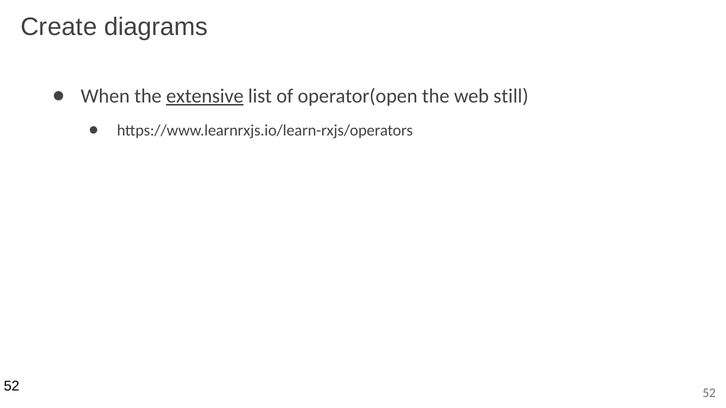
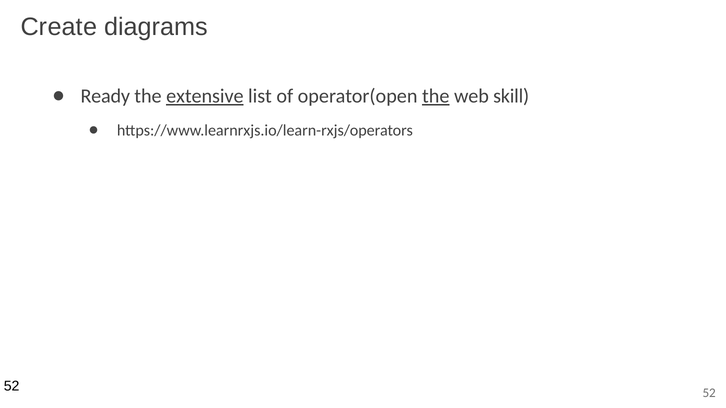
When: When -> Ready (105, 96)
the underline: none -> present (436, 96)
still: still -> skill (511, 96)
